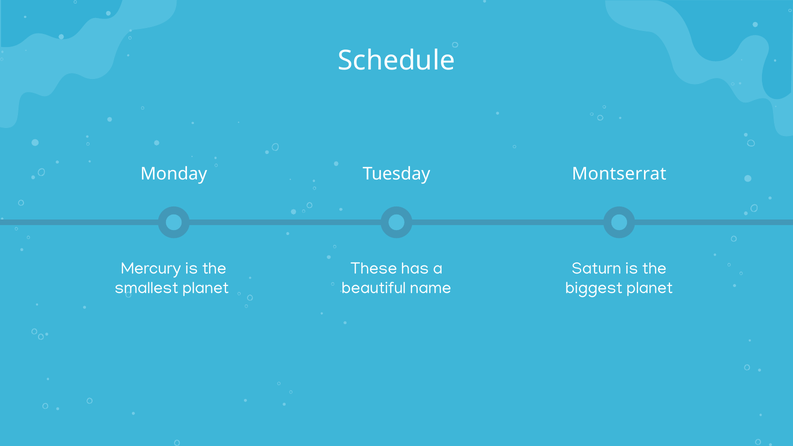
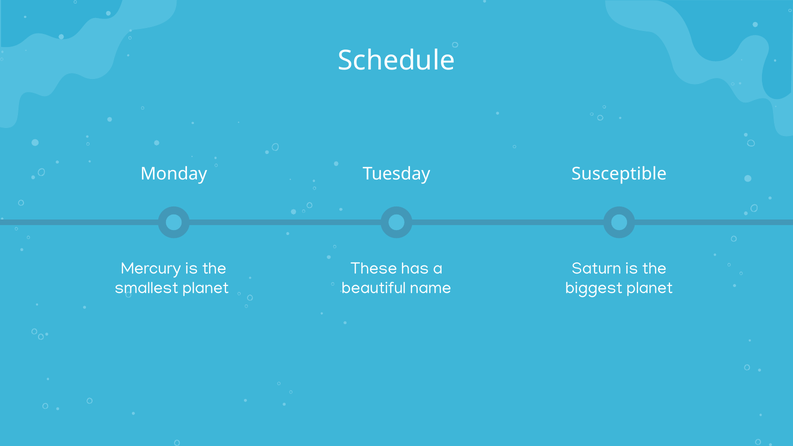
Montserrat: Montserrat -> Susceptible (619, 174)
